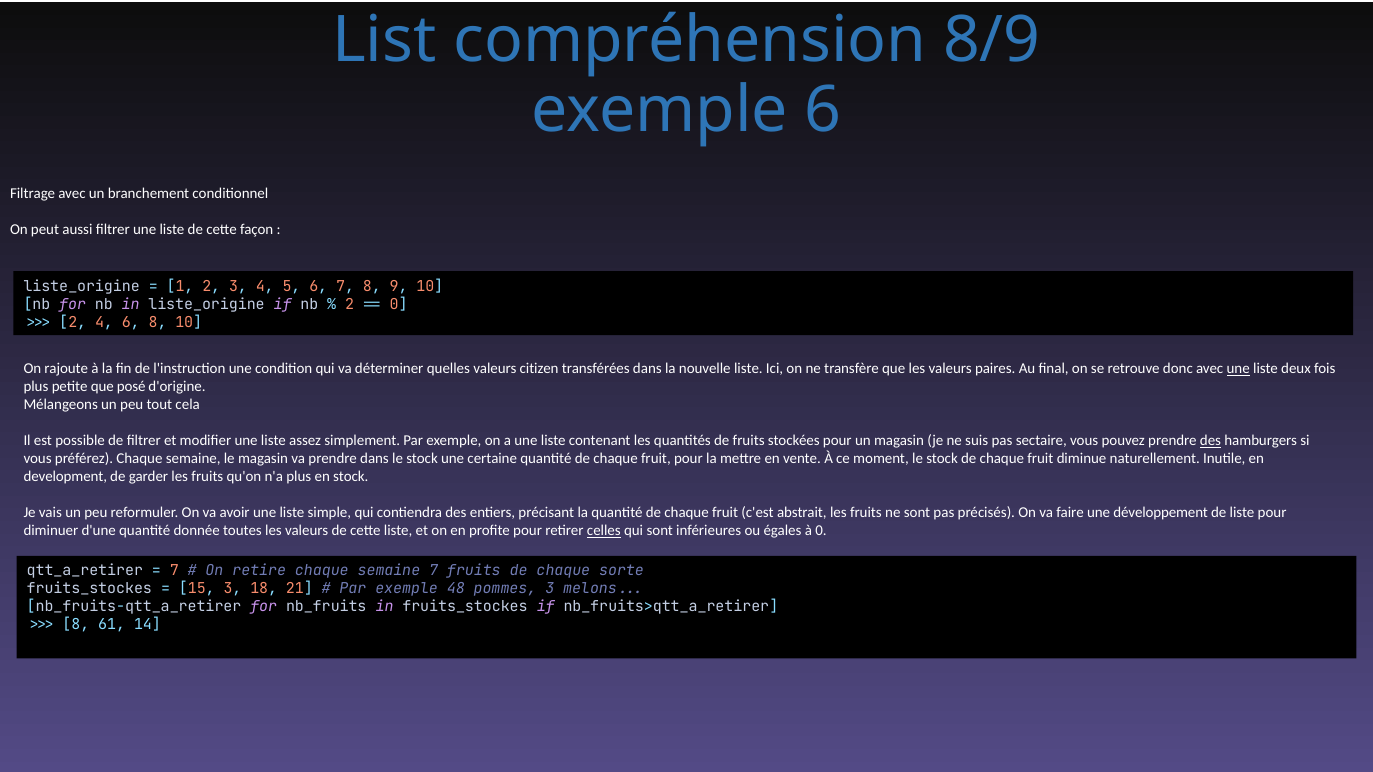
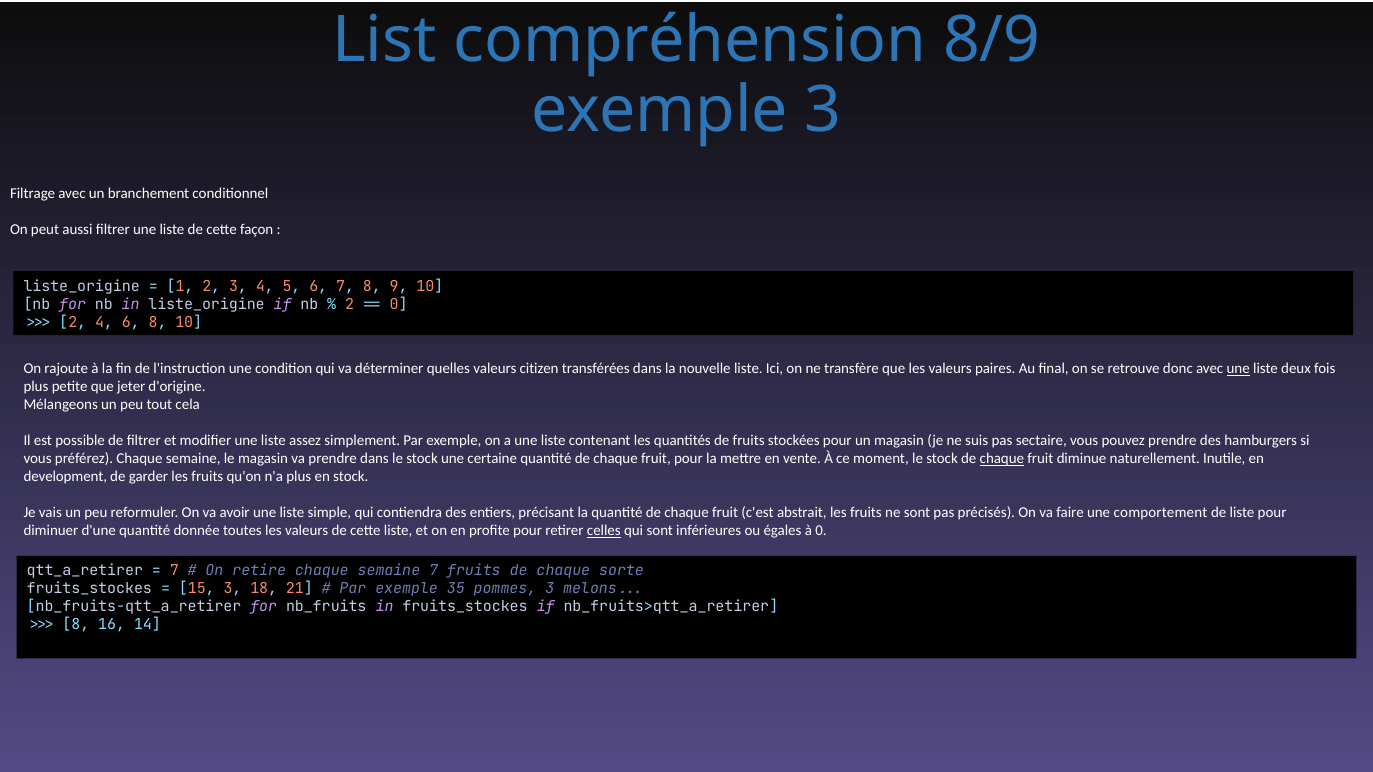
exemple 6: 6 -> 3 (823, 110)
posé: posé -> jeter (131, 387)
des underline: present -> none (1210, 441)
chaque underline: none -> present (1002, 459)
développement: développement -> comportement (1161, 513)
48: 48 -> 35 (456, 589)
61: 61 -> 16 (112, 625)
